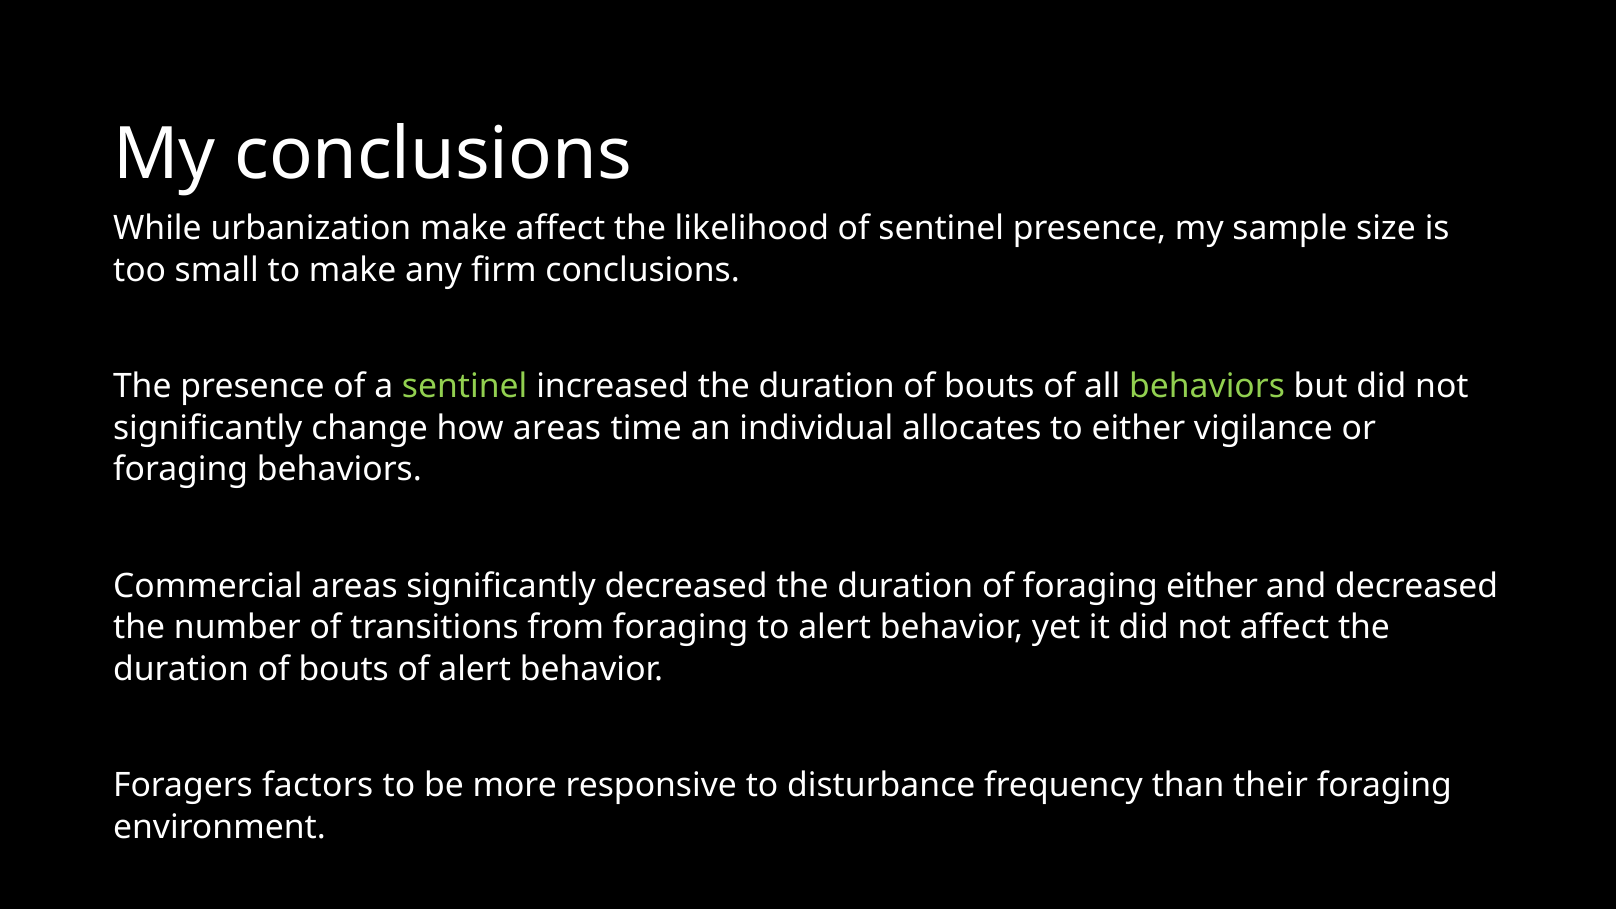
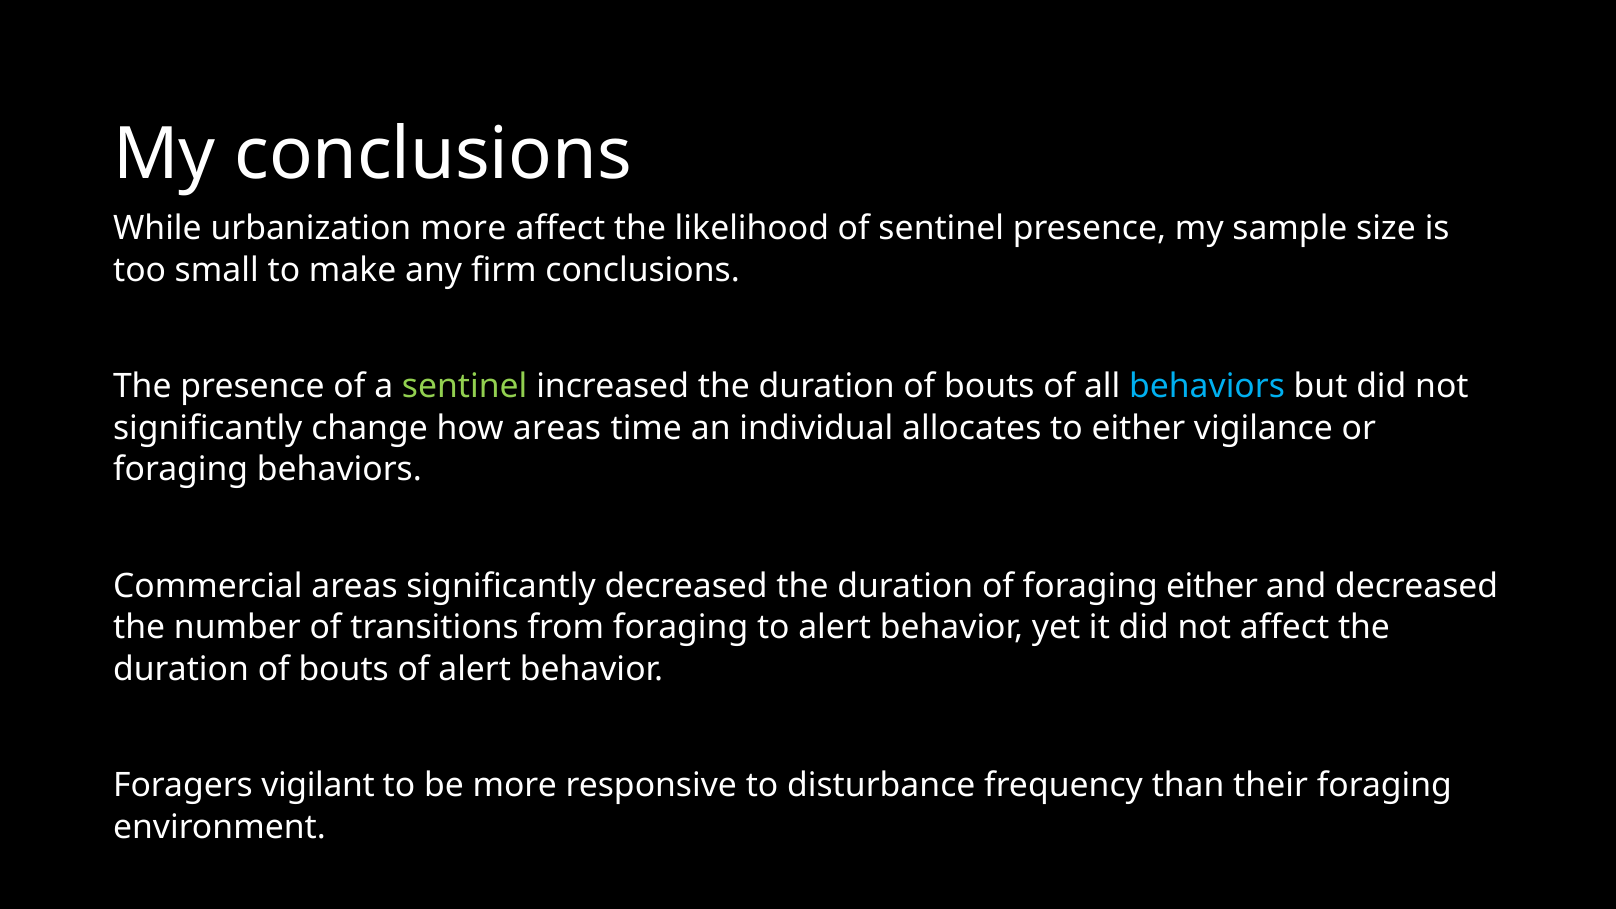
urbanization make: make -> more (463, 228)
behaviors colour: light green -> light blue (1207, 386)
factors: factors -> vigilant (318, 785)
